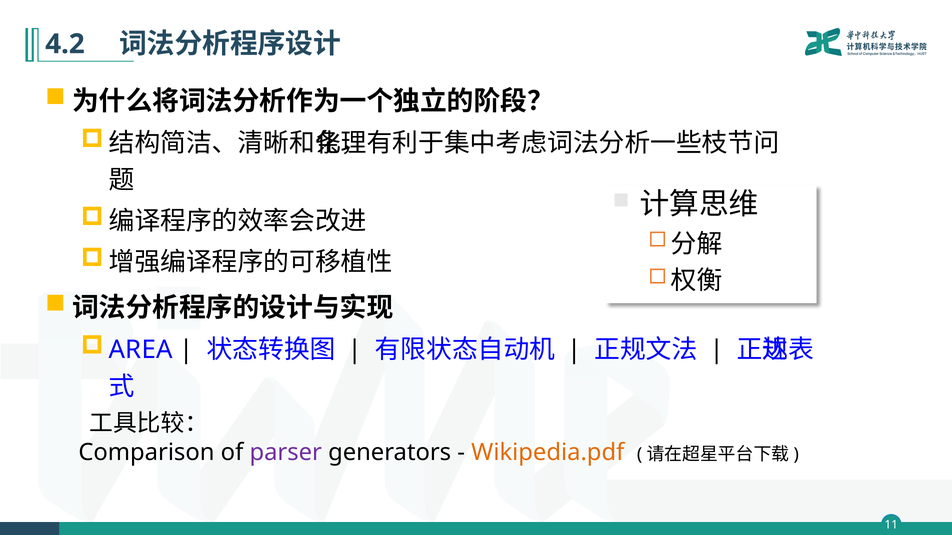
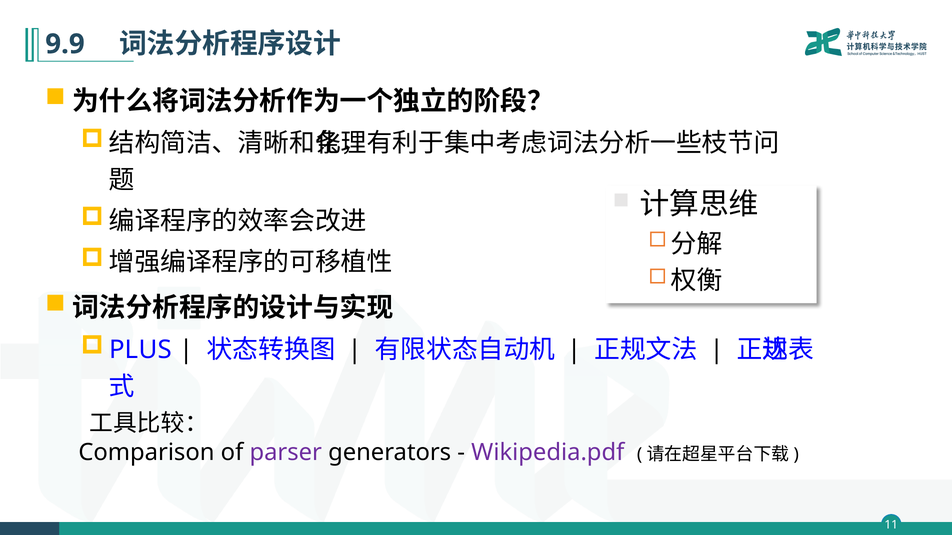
4.2: 4.2 -> 9.9 (65, 44)
AREA: AREA -> PLUS (141, 350)
Wikipedia.pdf colour: orange -> purple (548, 453)
